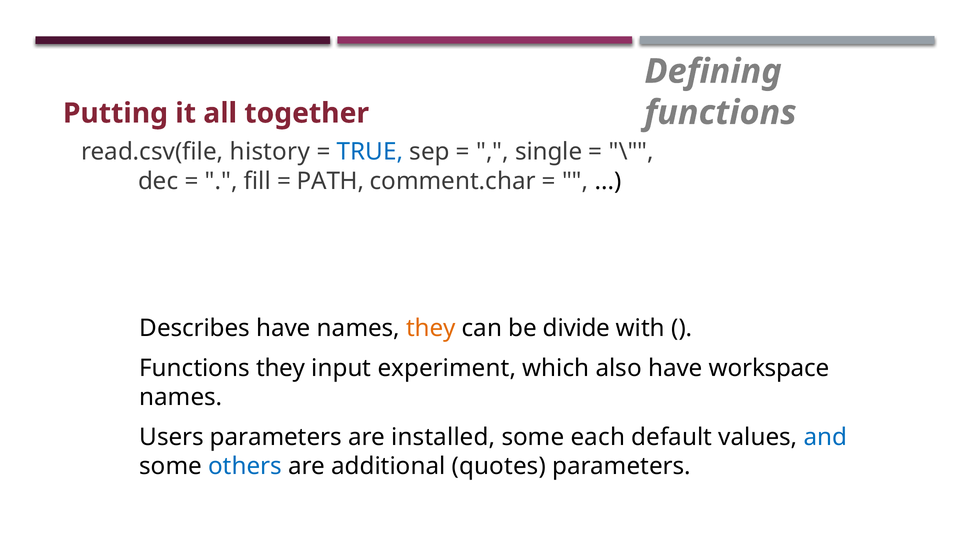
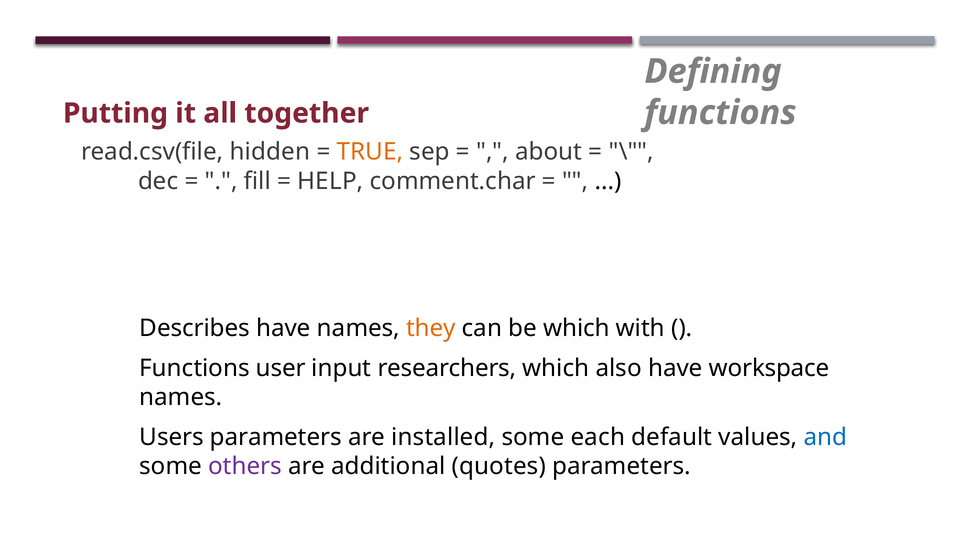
history: history -> hidden (270, 152)
TRUE colour: blue -> orange (370, 152)
single: single -> about (549, 152)
PATH: PATH -> HELP (330, 181)
be divide: divide -> which (576, 328)
Functions they: they -> user (281, 368)
experiment: experiment -> researchers (447, 368)
others colour: blue -> purple (245, 466)
